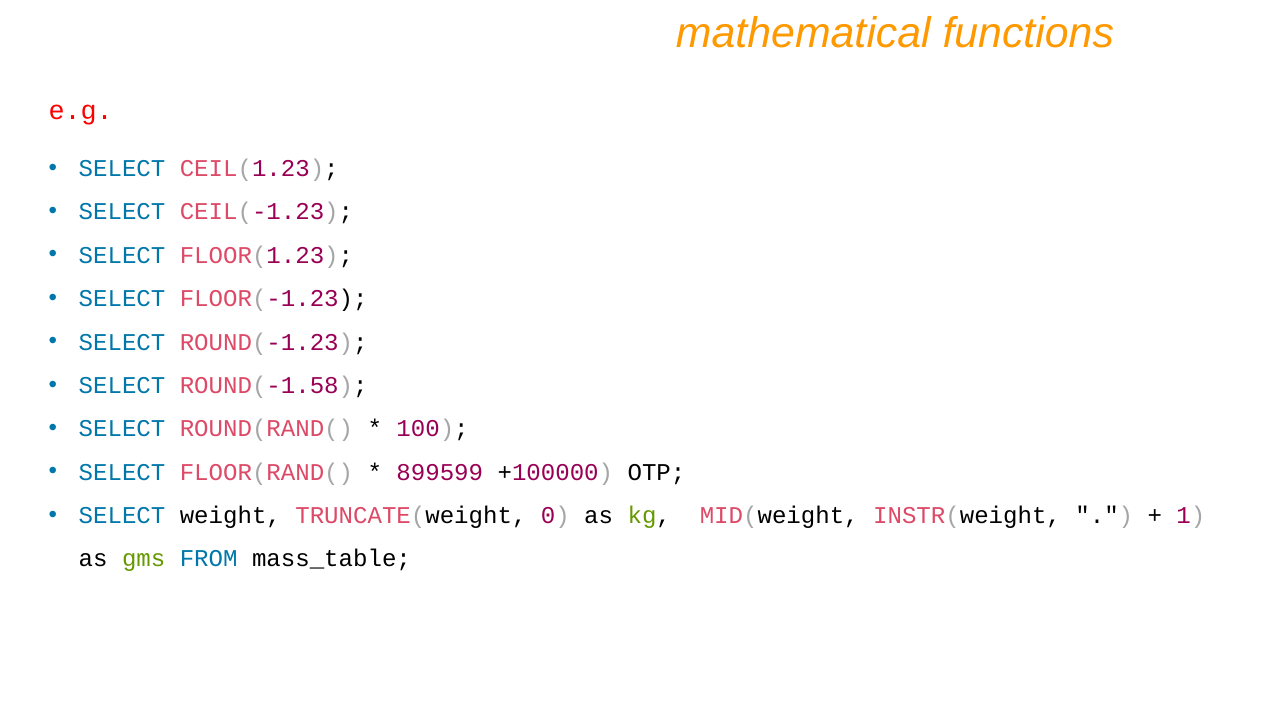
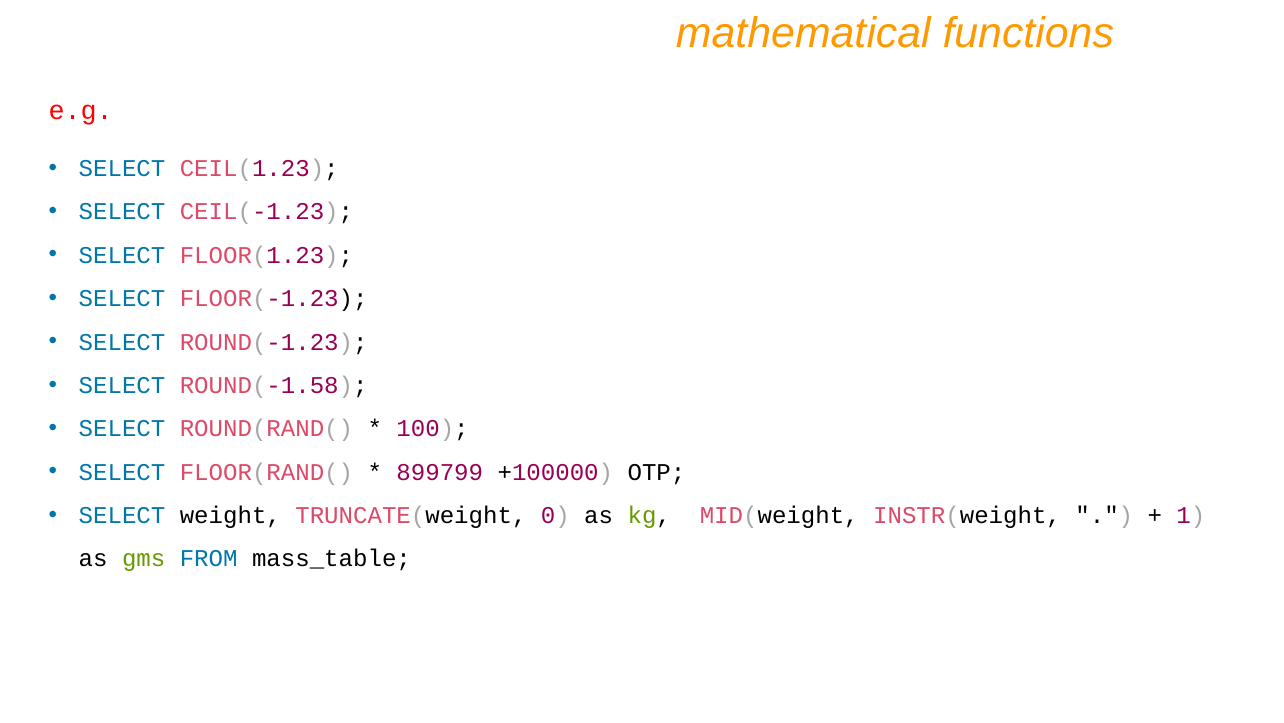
899599: 899599 -> 899799 (440, 472)
